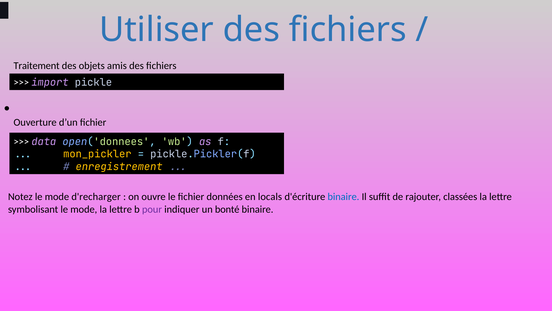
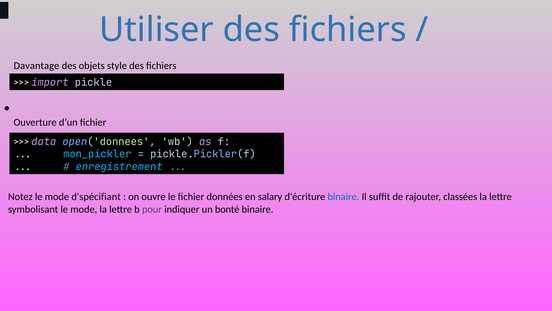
Traitement: Traitement -> Davantage (36, 66)
amis: amis -> style (117, 66)
mon_pickler colour: yellow -> light blue (97, 154)
enregistrement colour: yellow -> light blue (119, 166)
d'recharger: d'recharger -> d'spécifiant (96, 197)
locals: locals -> salary (270, 197)
